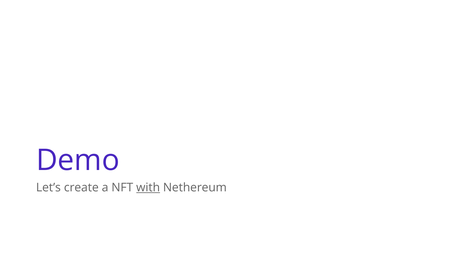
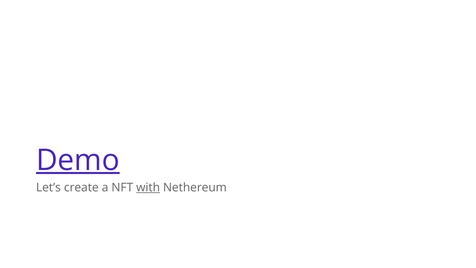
Demo underline: none -> present (78, 160)
